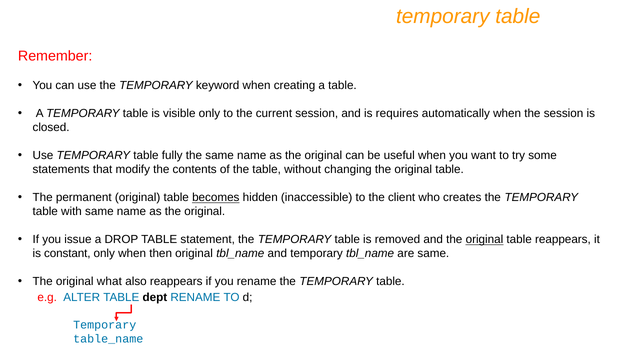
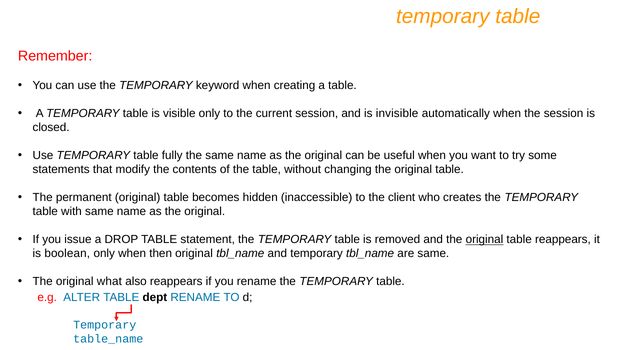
requires: requires -> invisible (397, 114)
becomes underline: present -> none (216, 198)
constant: constant -> boolean (67, 254)
